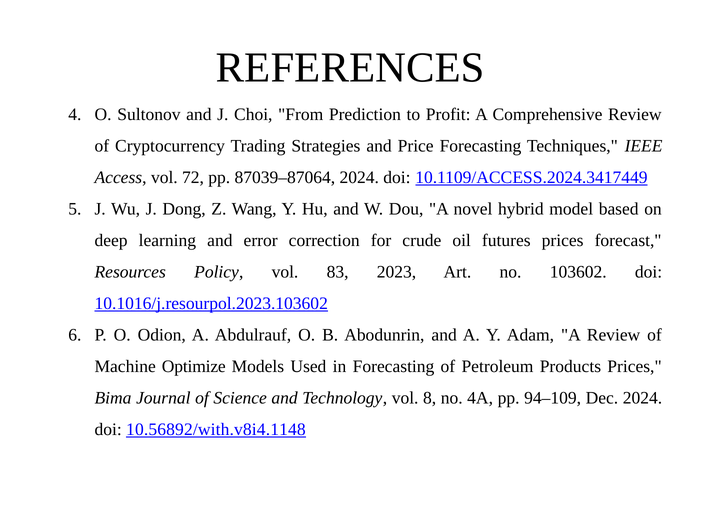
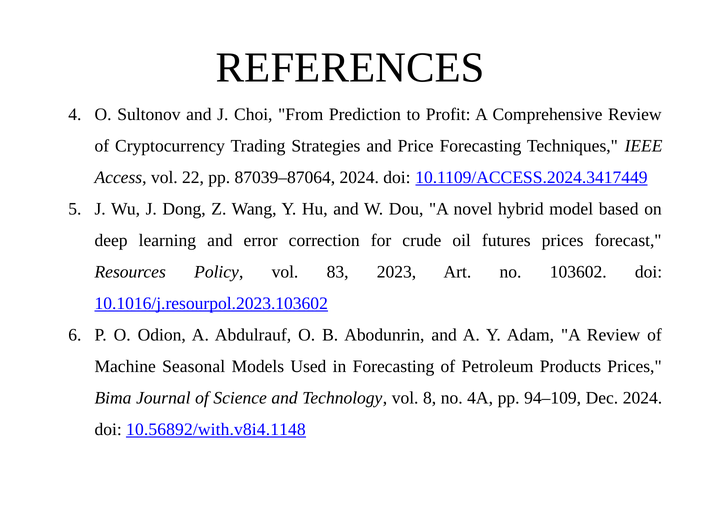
72: 72 -> 22 (193, 178)
Optimize: Optimize -> Seasonal (194, 367)
